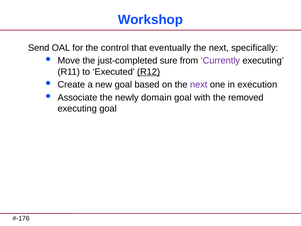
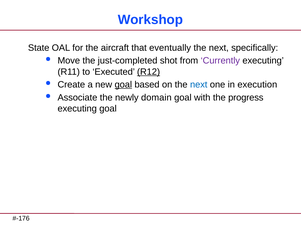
Send: Send -> State (39, 48)
control: control -> aircraft (115, 48)
sure: sure -> shot (169, 61)
goal underline: none -> present (123, 85)
next colour: purple -> blue (199, 85)
removed: removed -> progress (246, 97)
